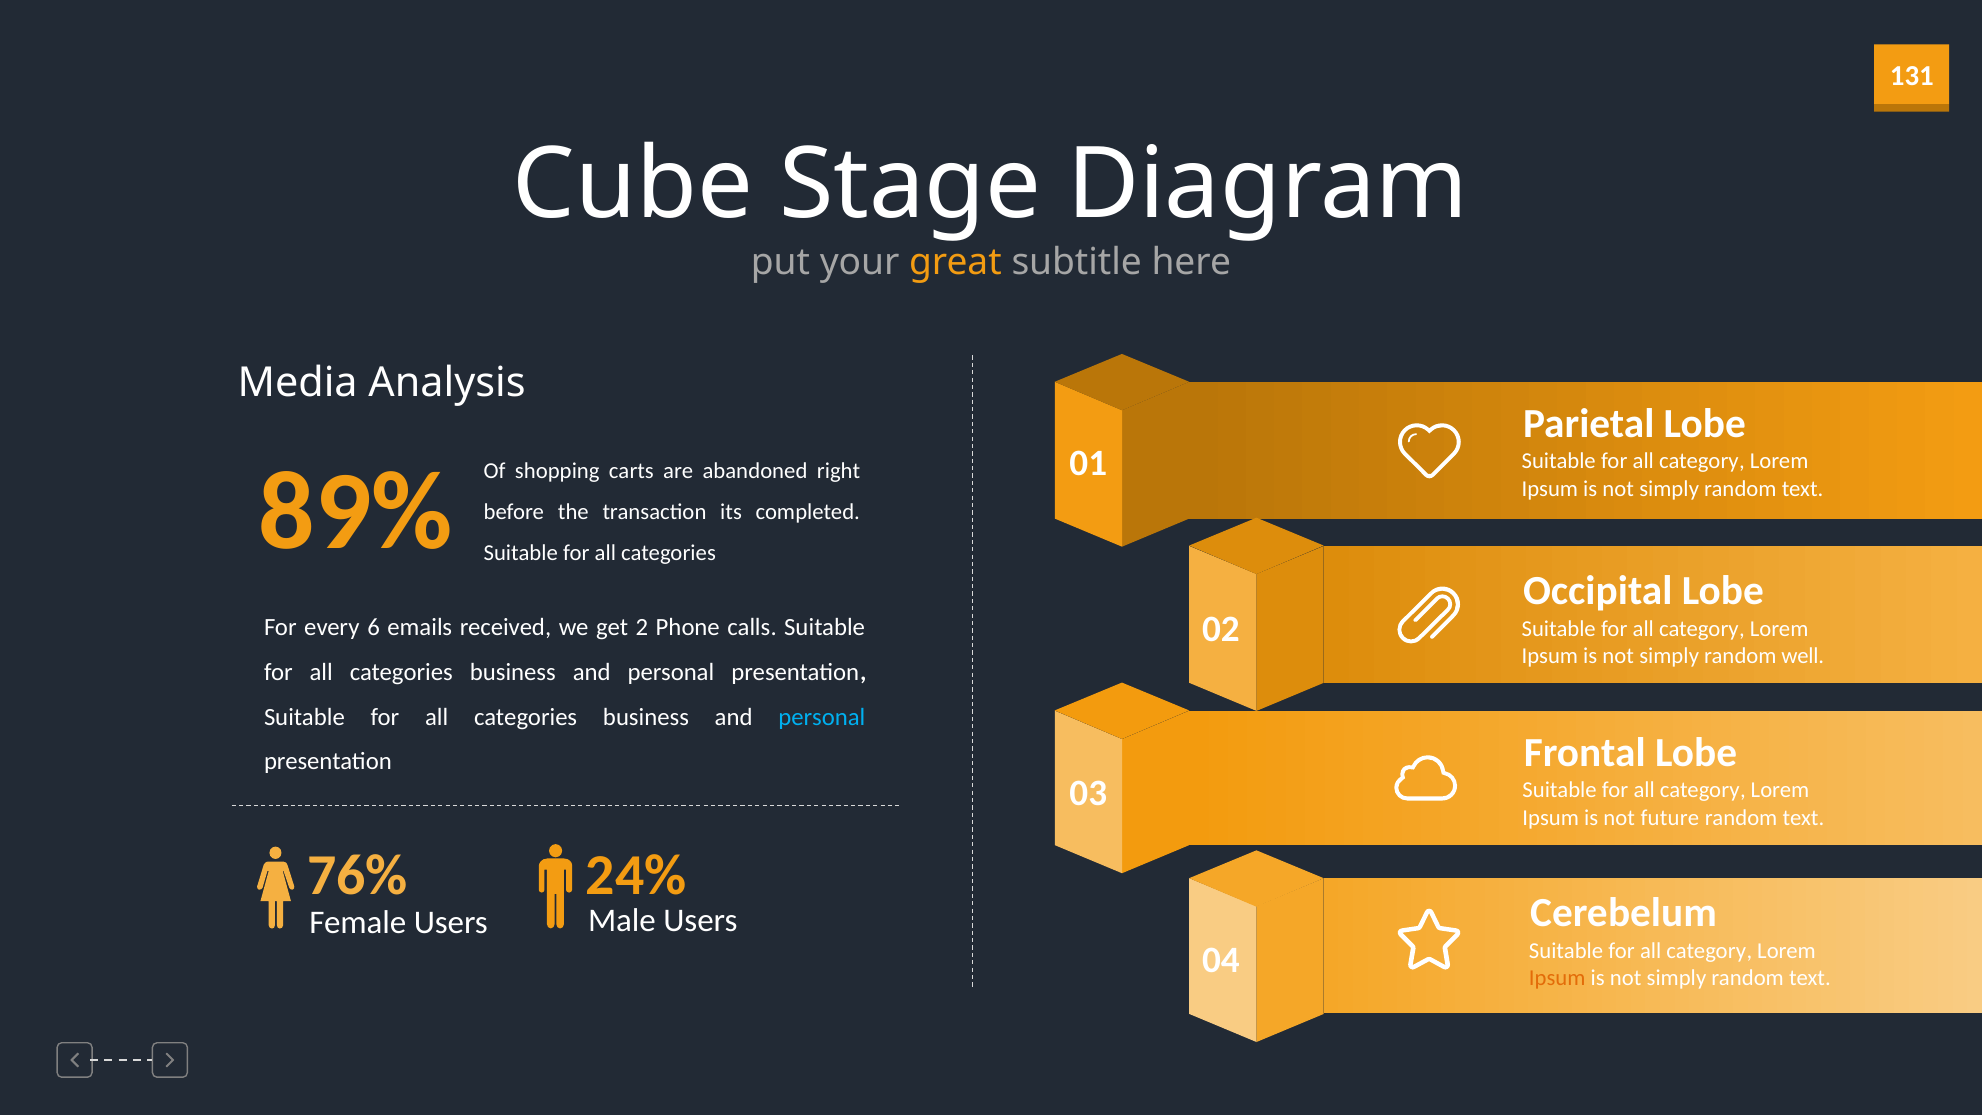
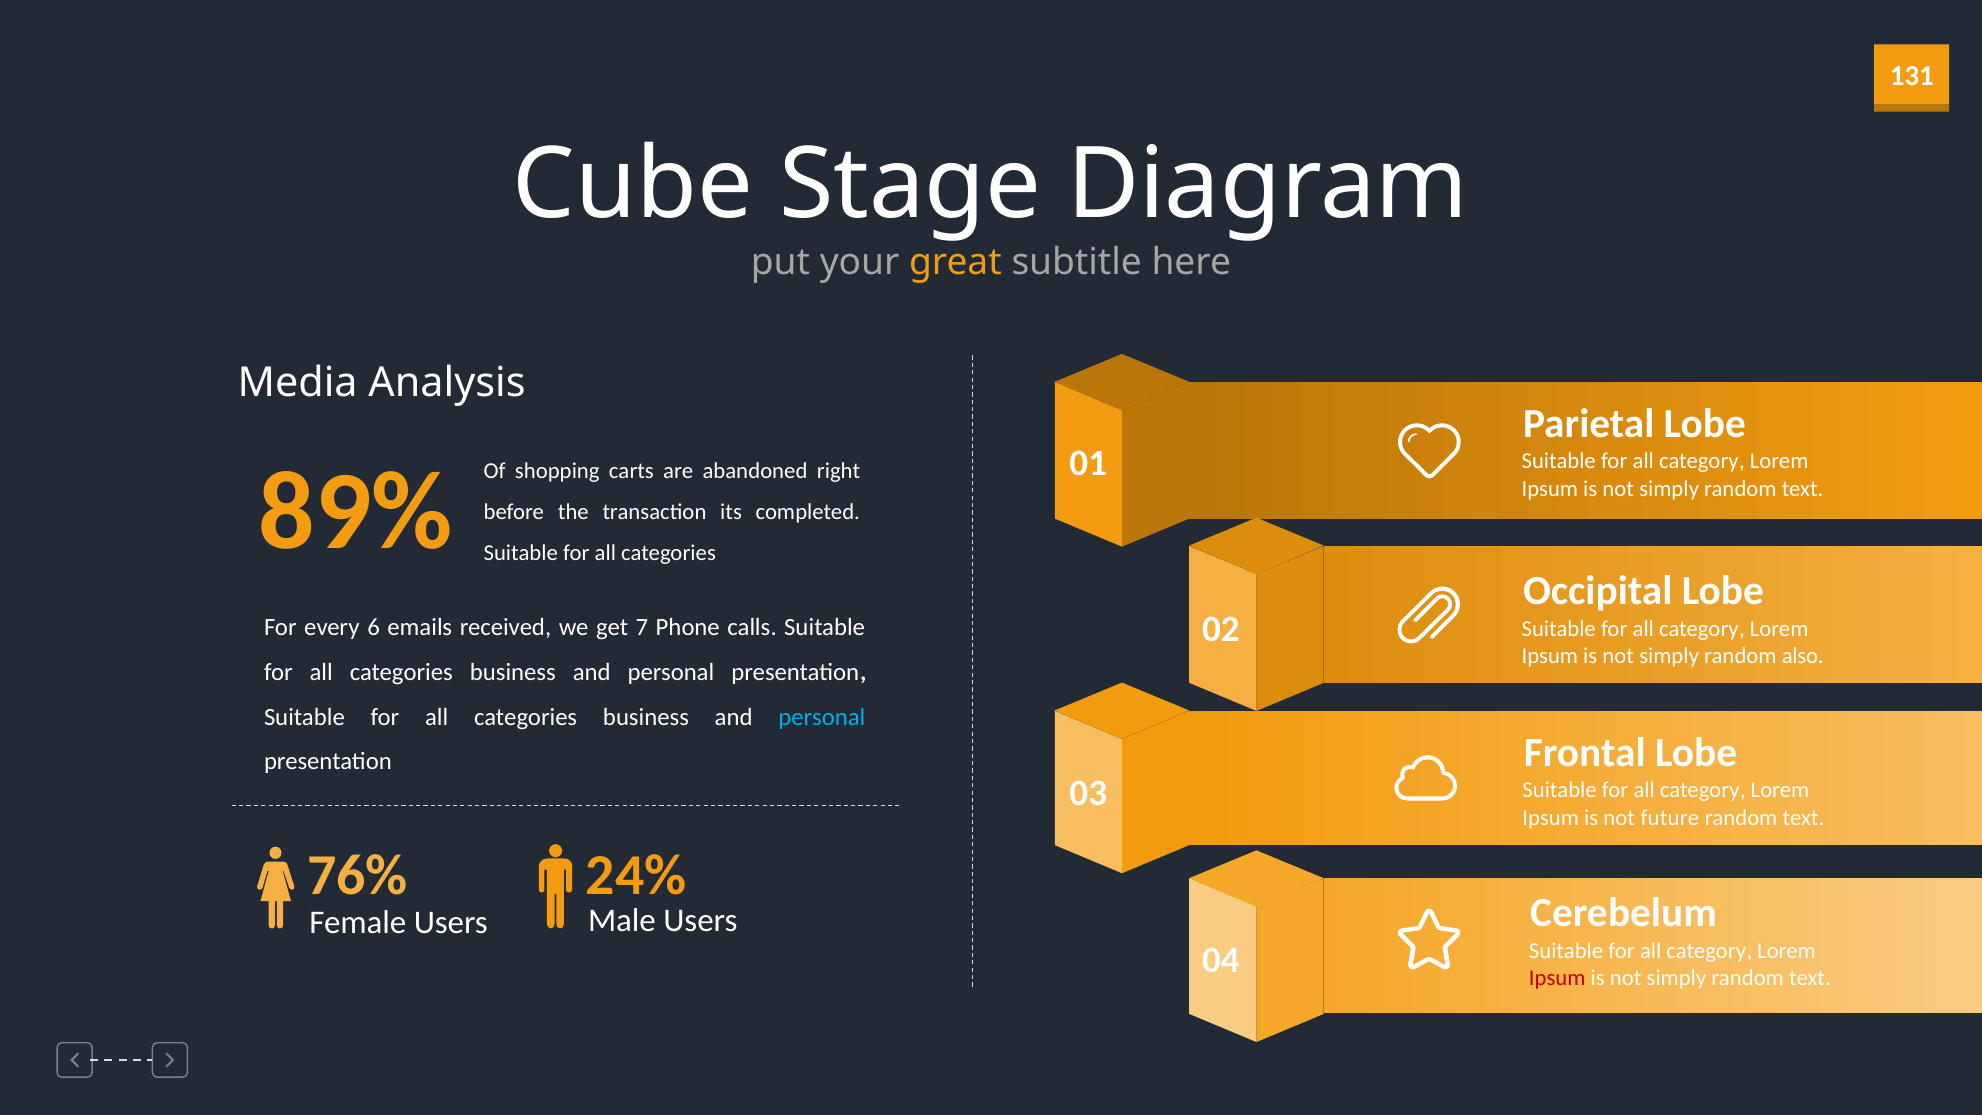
2: 2 -> 7 (642, 628)
well: well -> also (1803, 656)
Ipsum colour: orange -> red (1557, 978)
